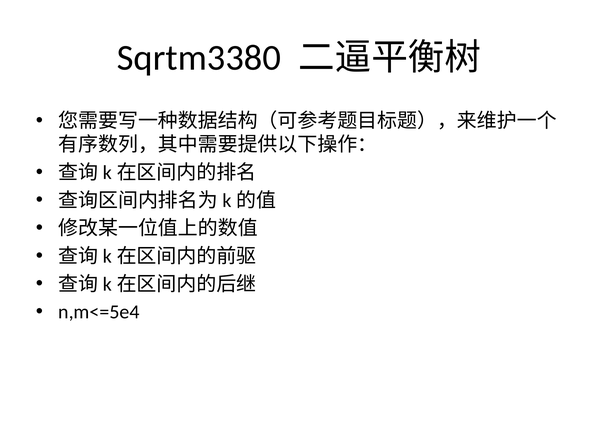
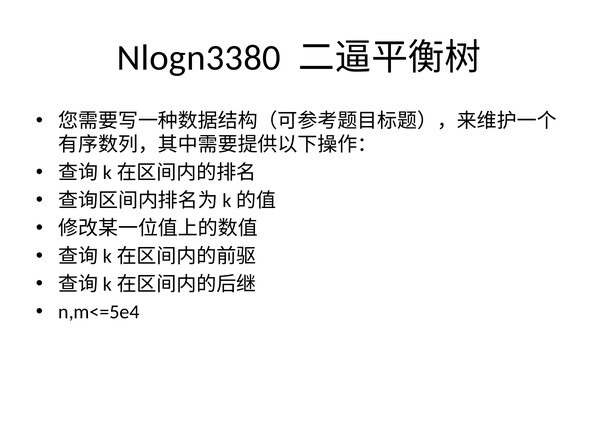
Sqrtm3380: Sqrtm3380 -> Nlogn3380 (199, 58)
